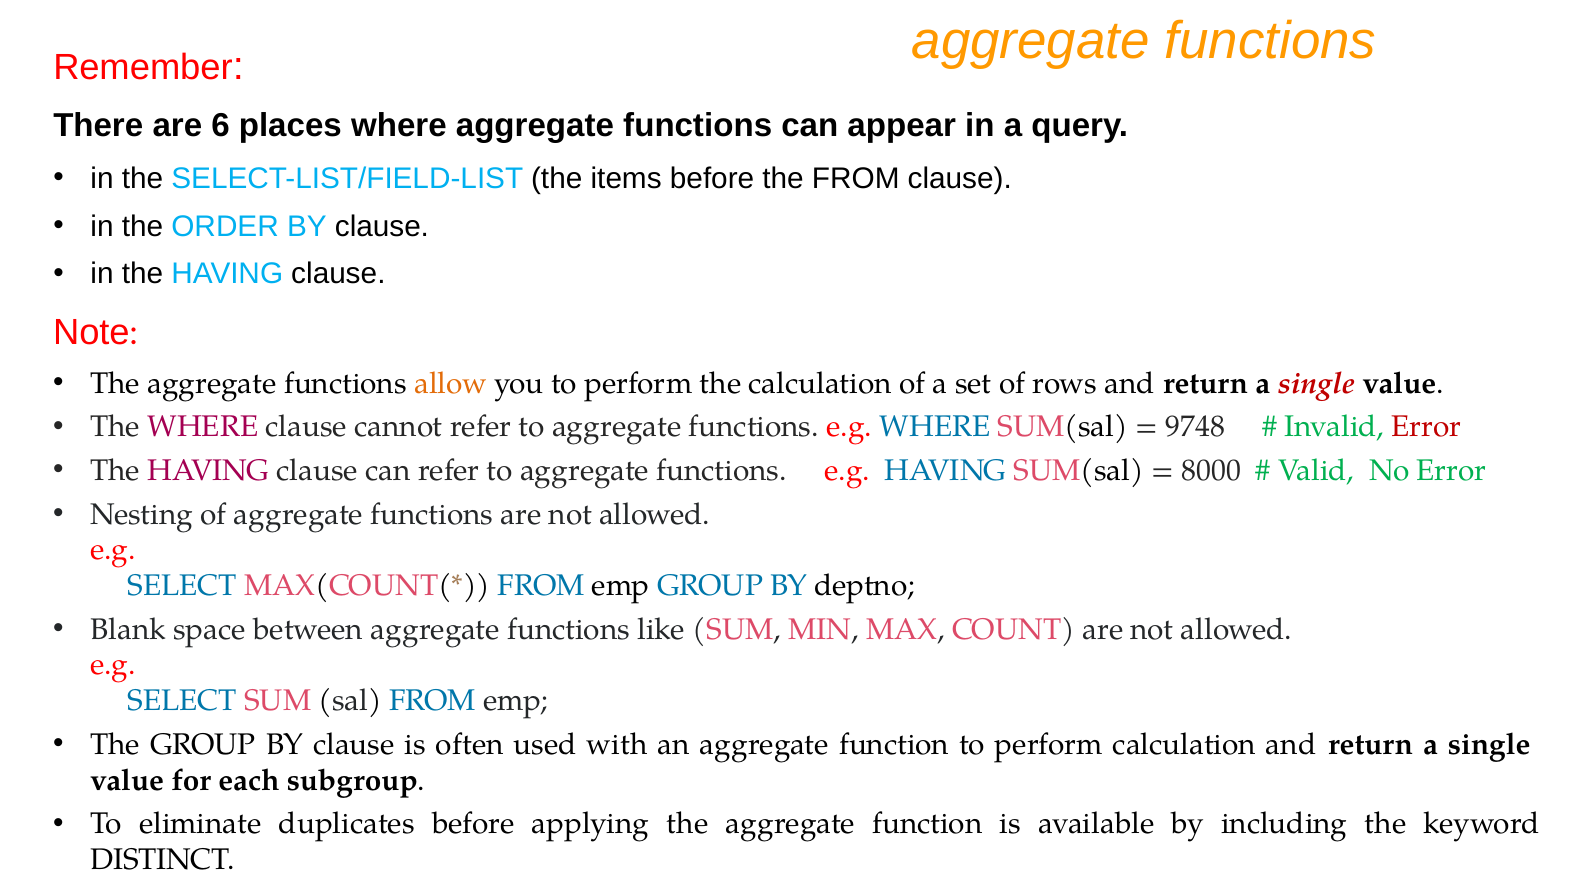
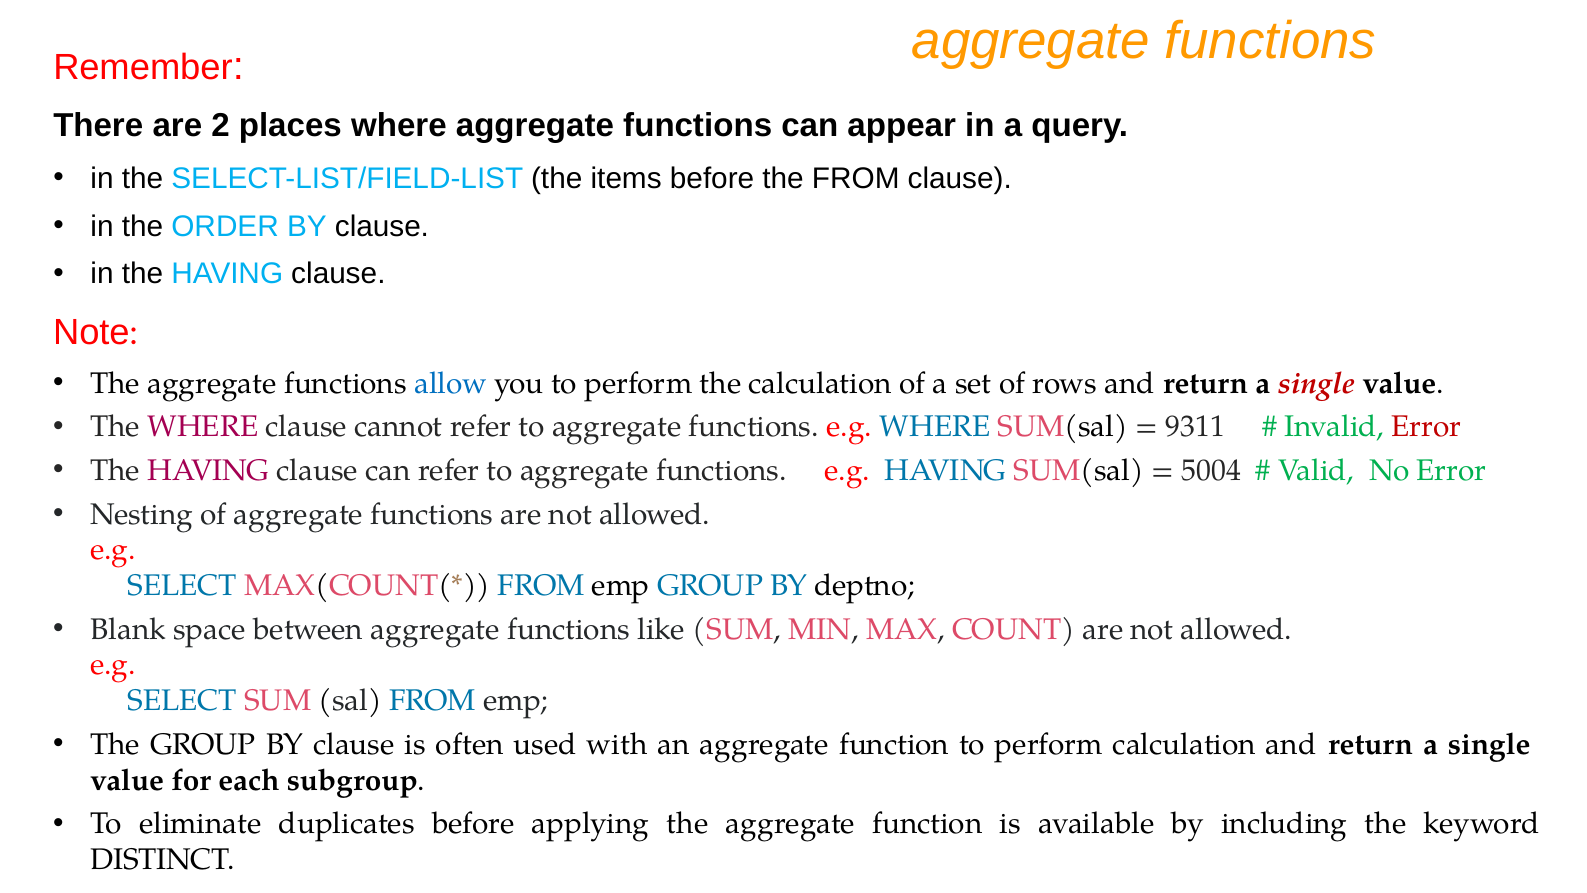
6: 6 -> 2 (221, 125)
allow colour: orange -> blue (451, 383)
9748: 9748 -> 9311 (1195, 427)
8000: 8000 -> 5004 (1211, 471)
